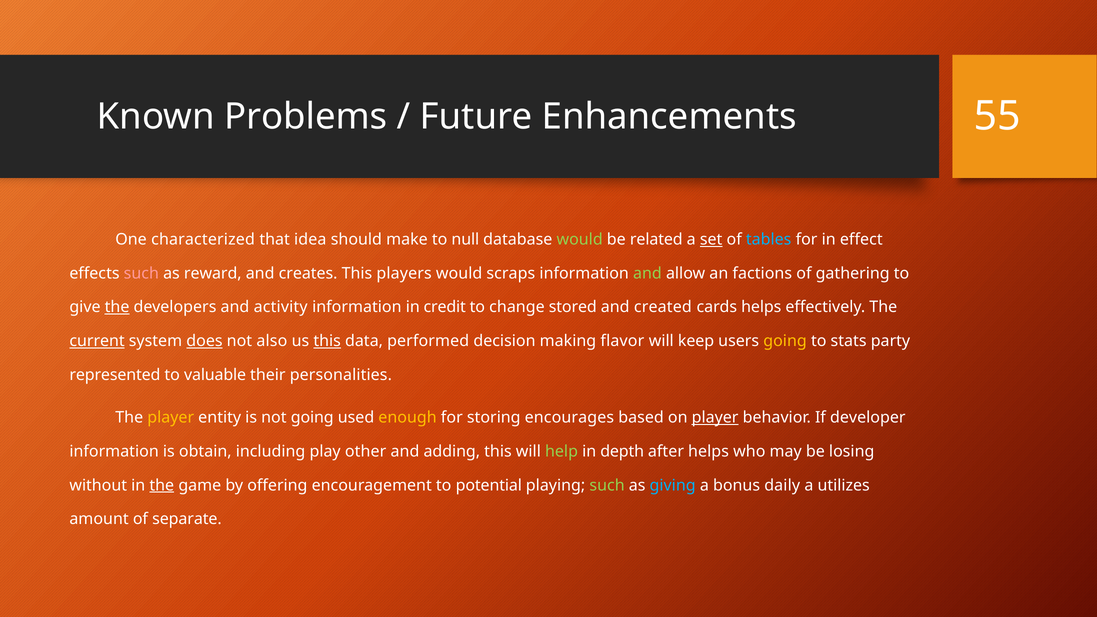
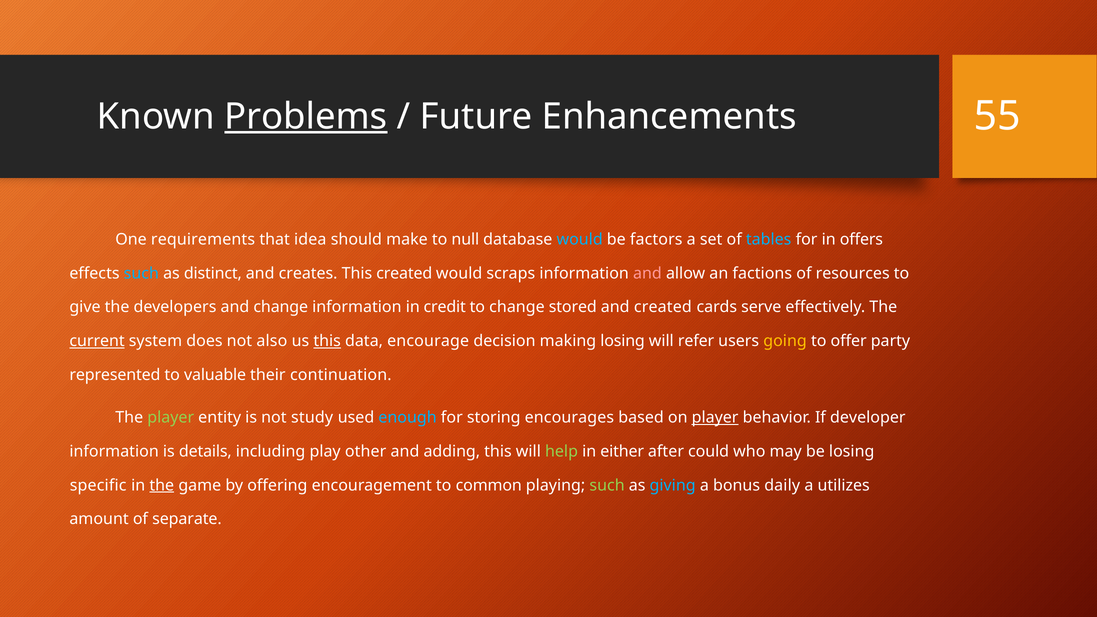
Problems underline: none -> present (306, 117)
characterized: characterized -> requirements (203, 240)
would colour: light green -> light blue (580, 240)
related: related -> factors (656, 240)
set underline: present -> none (711, 240)
effect: effect -> offers (861, 240)
such colour: pink -> light blue (141, 273)
reward: reward -> distinct (213, 273)
This players: players -> created (404, 273)
and colour: light green -> pink (647, 273)
gathering: gathering -> resources (853, 273)
the underline: present -> none (117, 307)
and activity: activity -> change (281, 307)
cards helps: helps -> serve (761, 307)
does underline: present -> none (204, 341)
performed: performed -> encourage (428, 341)
making flavor: flavor -> losing (623, 341)
keep: keep -> refer (696, 341)
stats: stats -> offer (849, 341)
personalities: personalities -> continuation (341, 375)
player colour: yellow -> light green (171, 418)
not going: going -> study (312, 418)
enough colour: yellow -> light blue (408, 418)
obtain: obtain -> details (205, 452)
depth: depth -> either (622, 452)
after helps: helps -> could (709, 452)
without: without -> specific (98, 485)
potential: potential -> common (489, 485)
